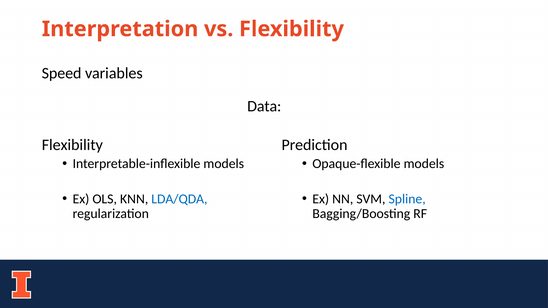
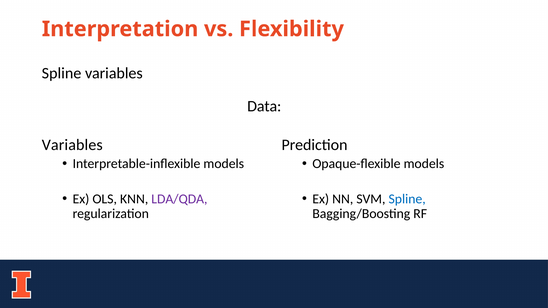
Speed: Speed -> Spline (62, 73)
Flexibility: Flexibility -> Variables (72, 145)
LDA/QDA colour: blue -> purple (179, 199)
